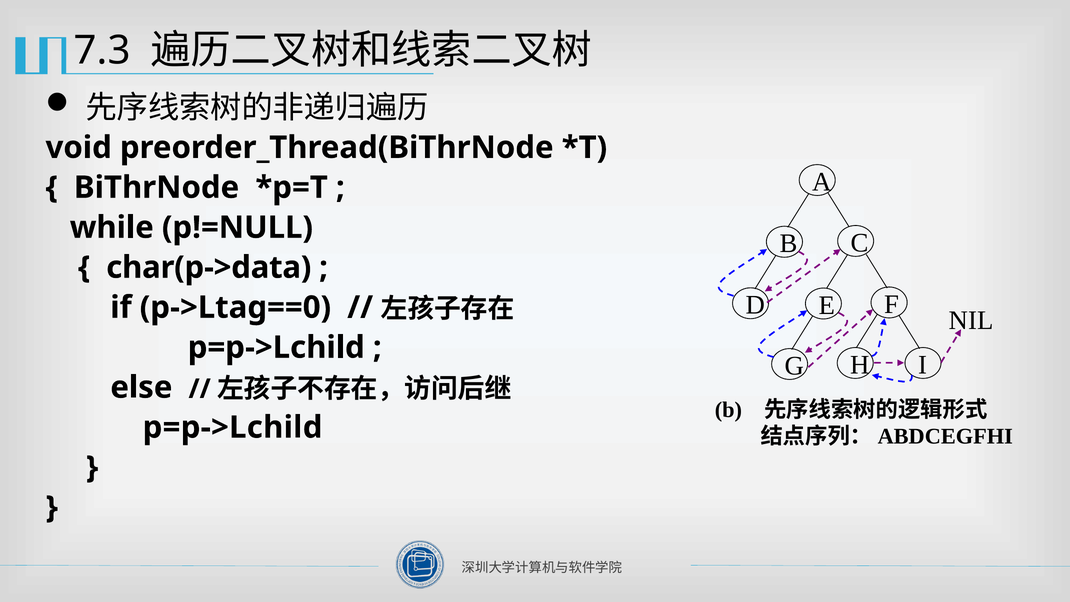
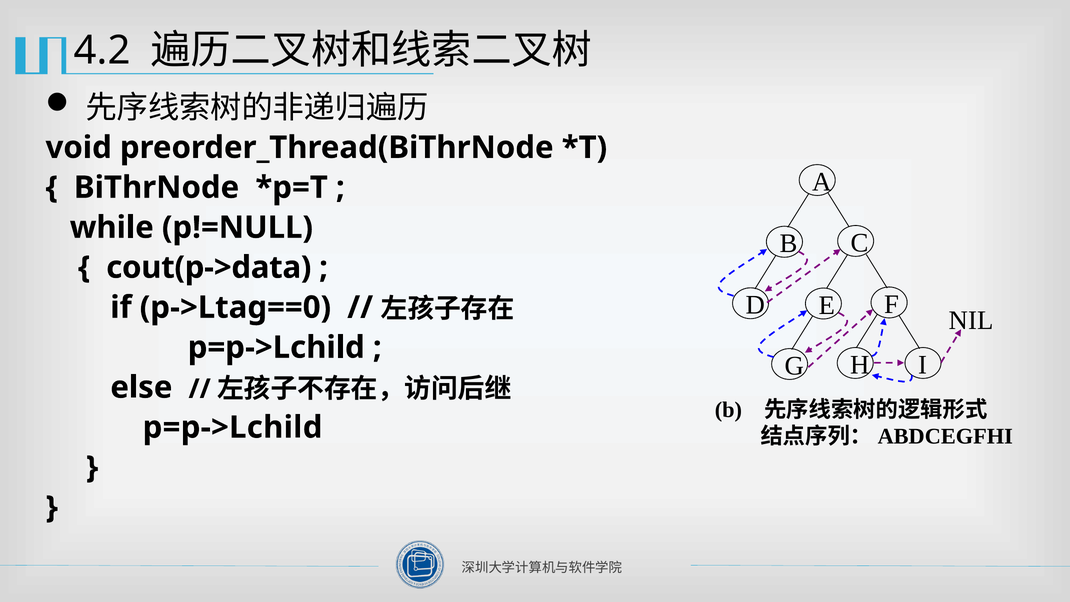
7.3: 7.3 -> 4.2 (102, 50)
char(p->data: char(p->data -> cout(p->data (209, 267)
